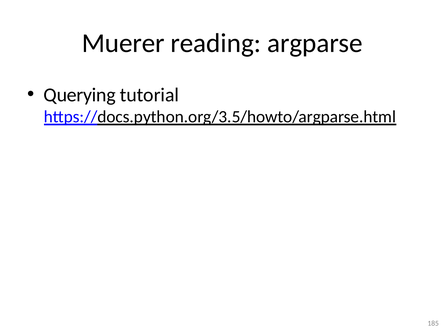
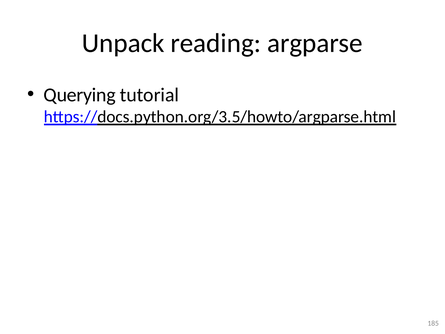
Muerer: Muerer -> Unpack (123, 43)
